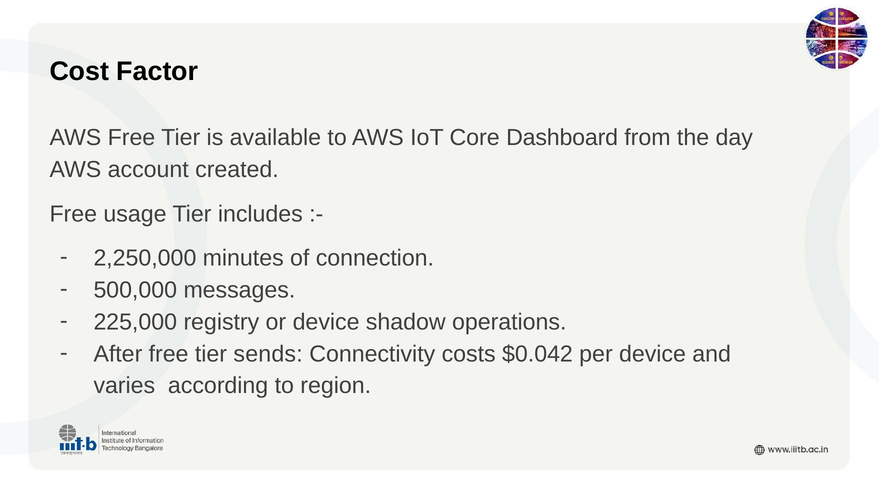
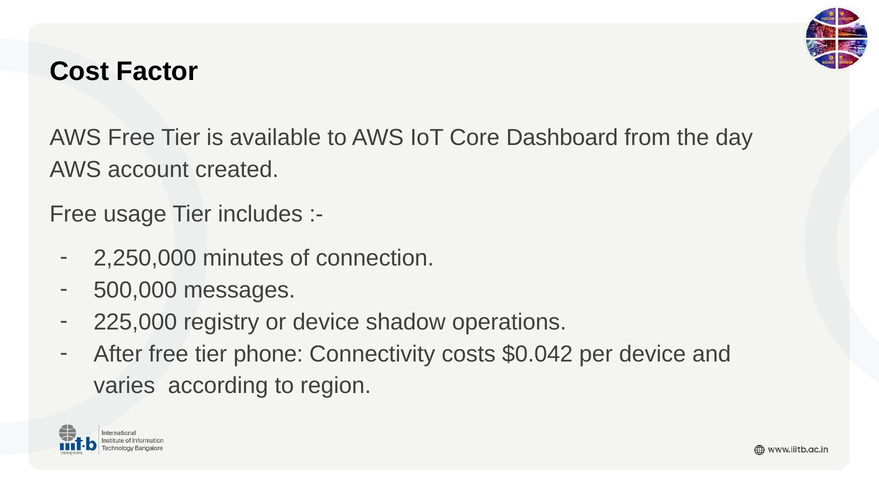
sends: sends -> phone (268, 354)
